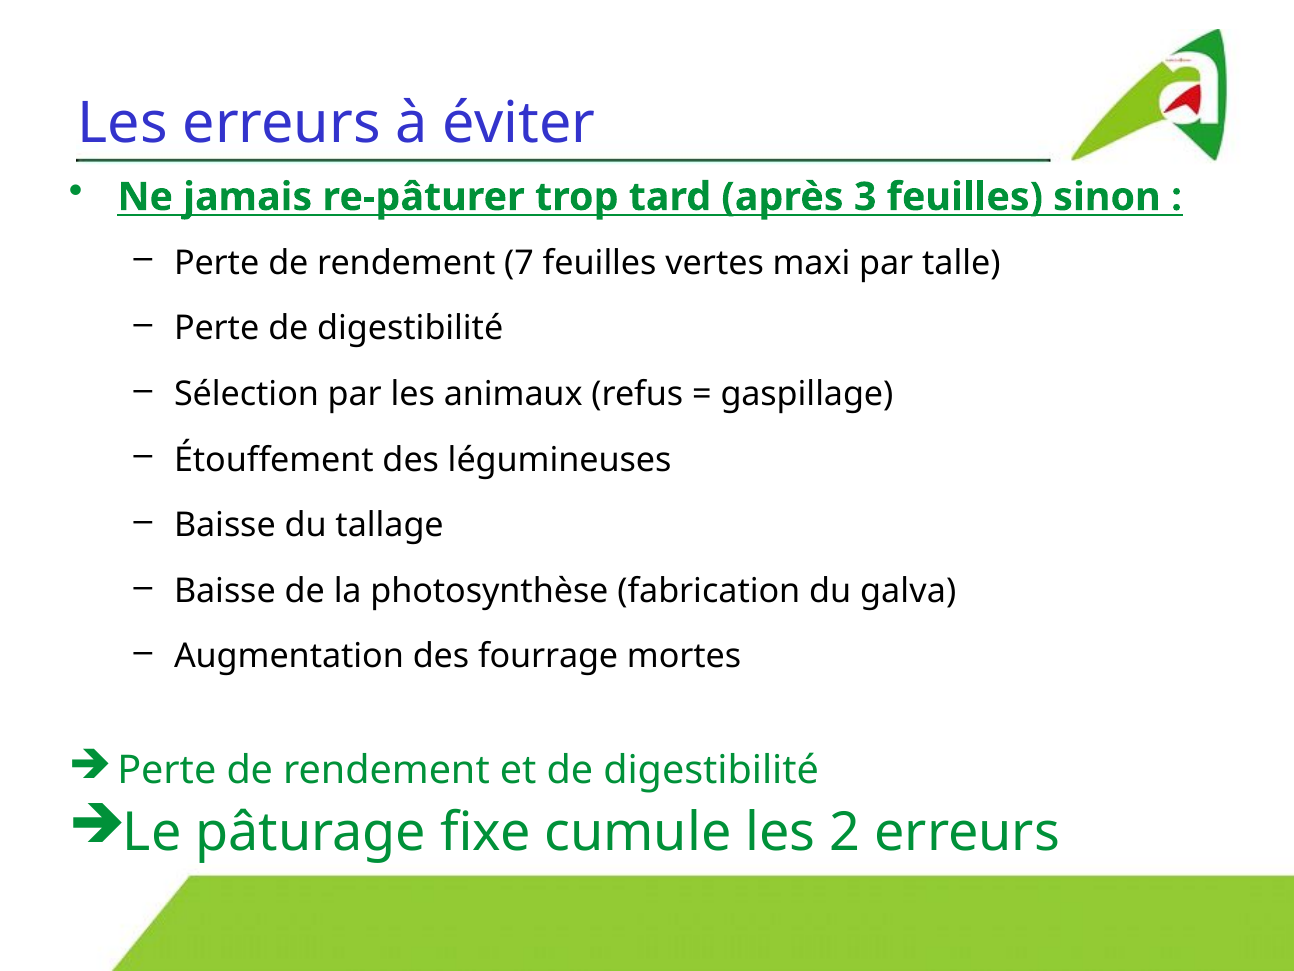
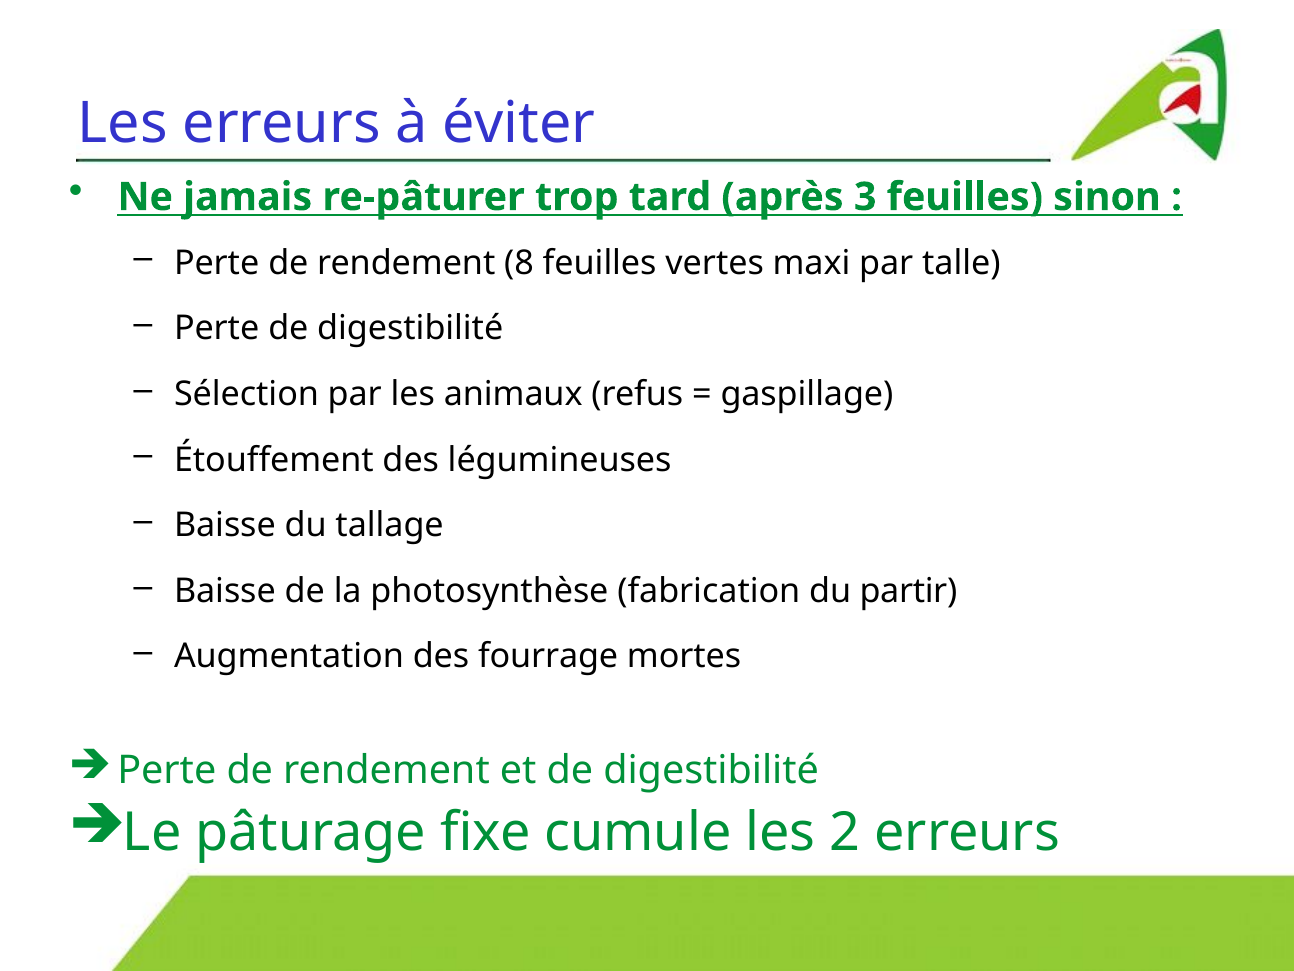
7: 7 -> 8 (519, 263)
galva: galva -> partir (908, 591)
